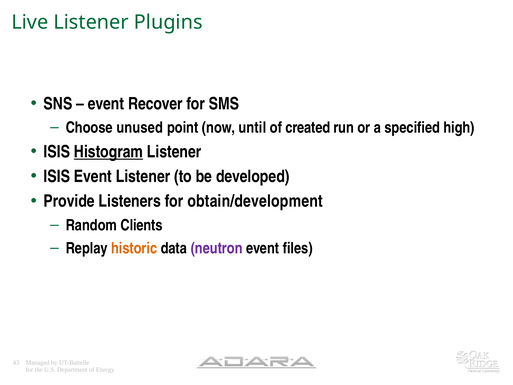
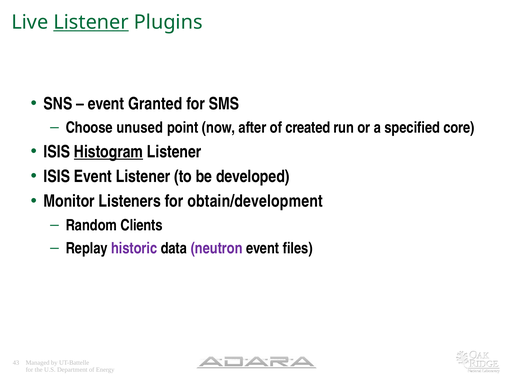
Listener underline: none -> present (91, 22)
Recover: Recover -> Granted (155, 104)
until: until -> after (252, 128)
high: high -> core (459, 128)
Provide: Provide -> Monitor (69, 201)
historic colour: orange -> purple (134, 248)
